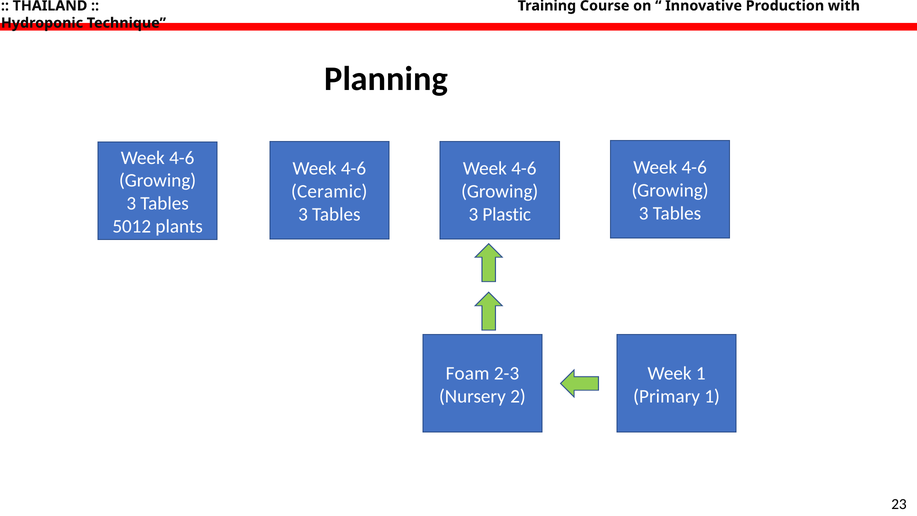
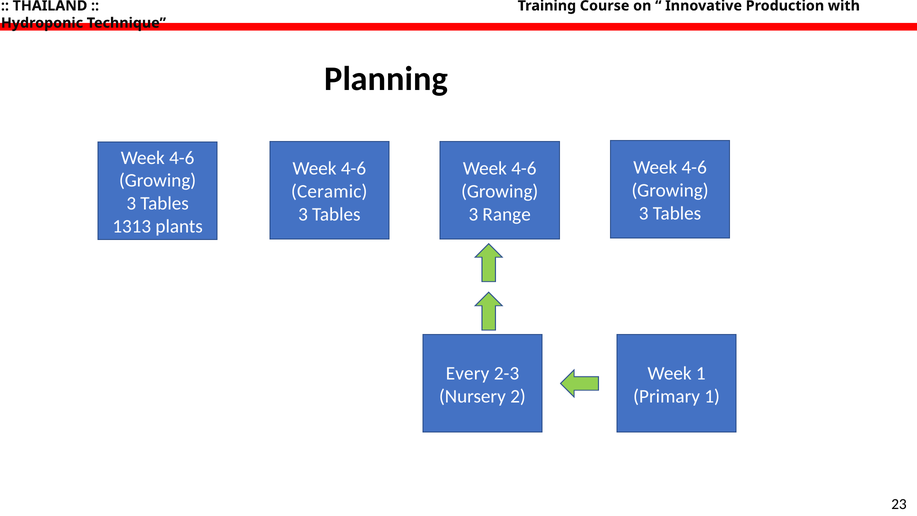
Plastic: Plastic -> Range (507, 214)
5012: 5012 -> 1313 (132, 226)
Foam: Foam -> Every (468, 373)
